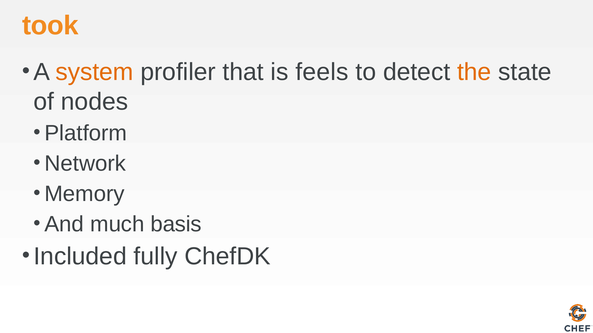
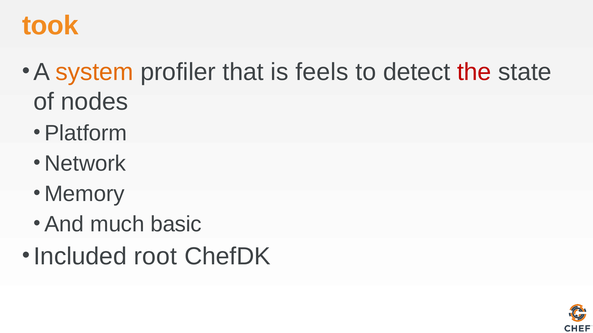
the colour: orange -> red (474, 72)
basis: basis -> basic (176, 225)
fully: fully -> root (155, 257)
